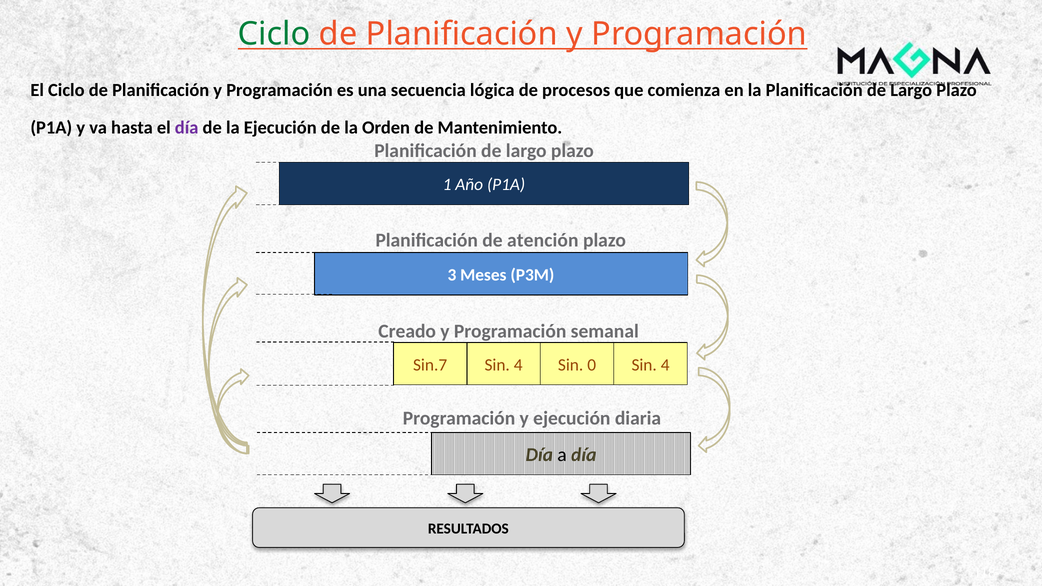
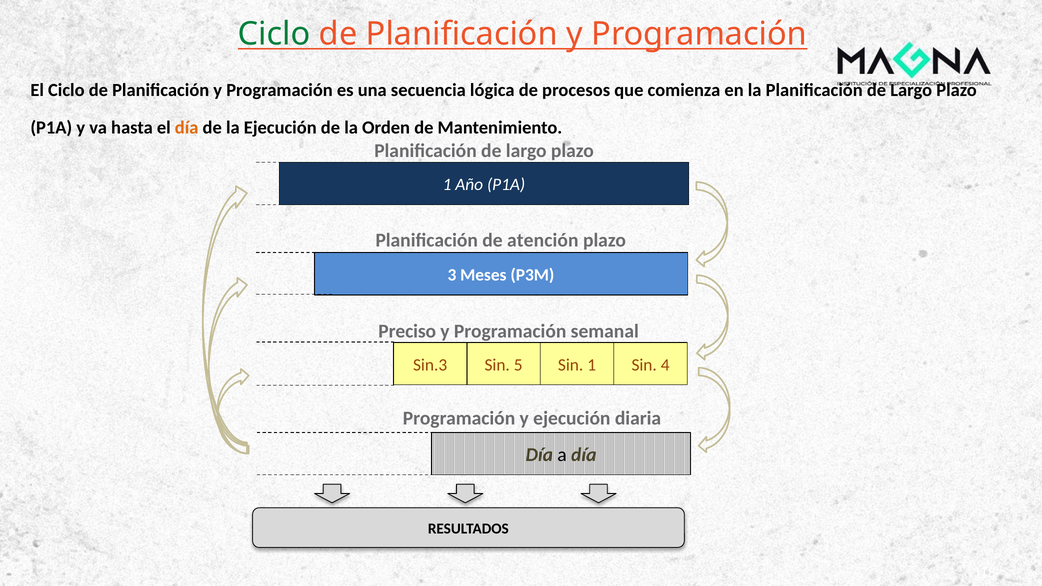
día colour: purple -> orange (187, 128)
Creado: Creado -> Preciso (407, 331)
Sin.7: Sin.7 -> Sin.3 (430, 365)
4: 4 -> 5 (518, 365)
Sin 0: 0 -> 1 (592, 365)
